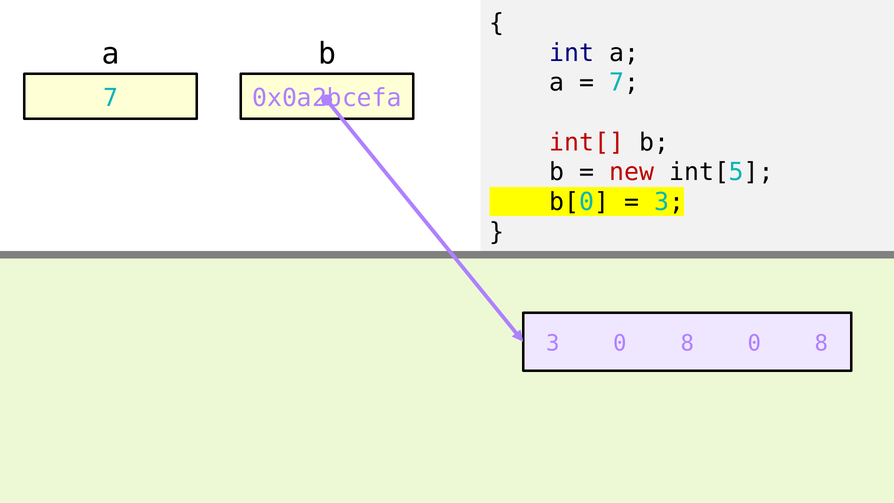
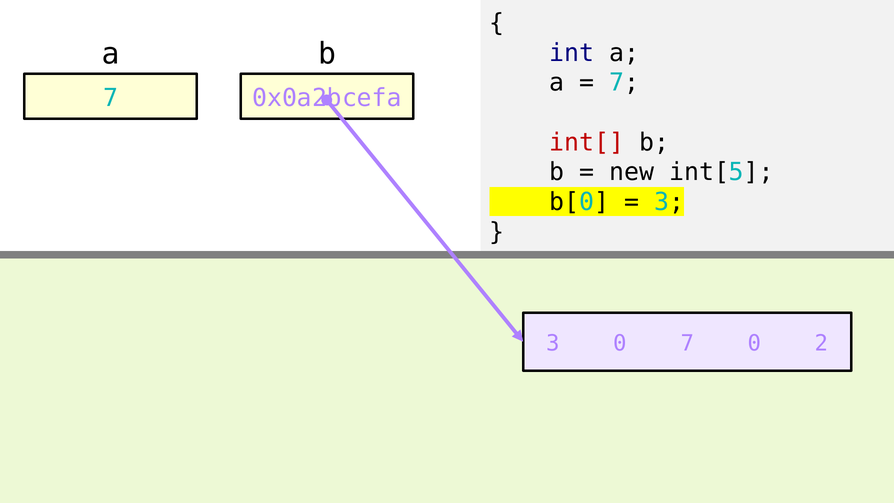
new colour: red -> black (632, 172)
3 0 8: 8 -> 7 (687, 343)
8: 8 -> 2 (822, 343)
